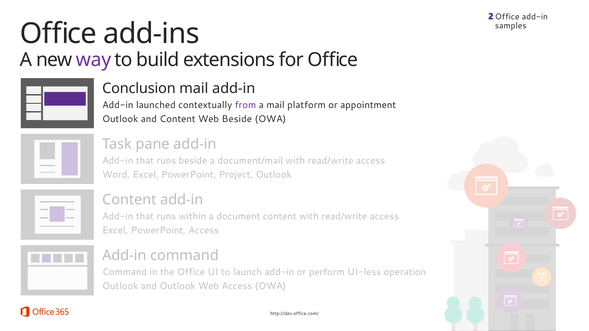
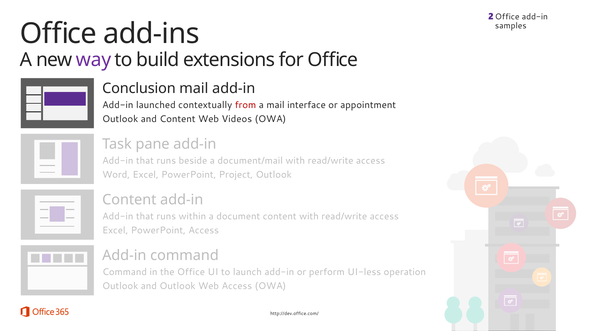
from colour: purple -> red (245, 105)
platform: platform -> interface (307, 105)
Web Beside: Beside -> Videos (237, 119)
